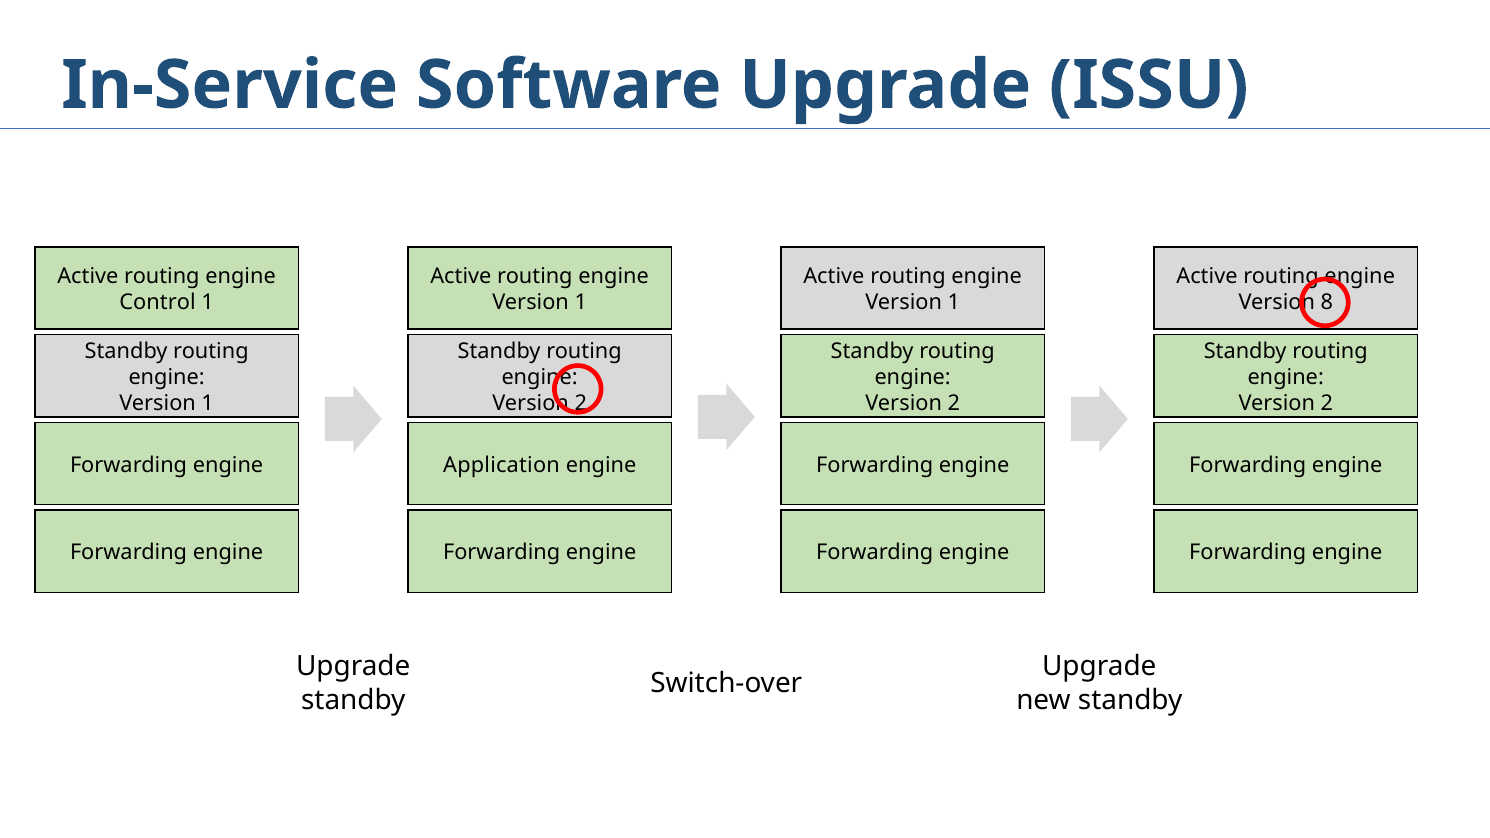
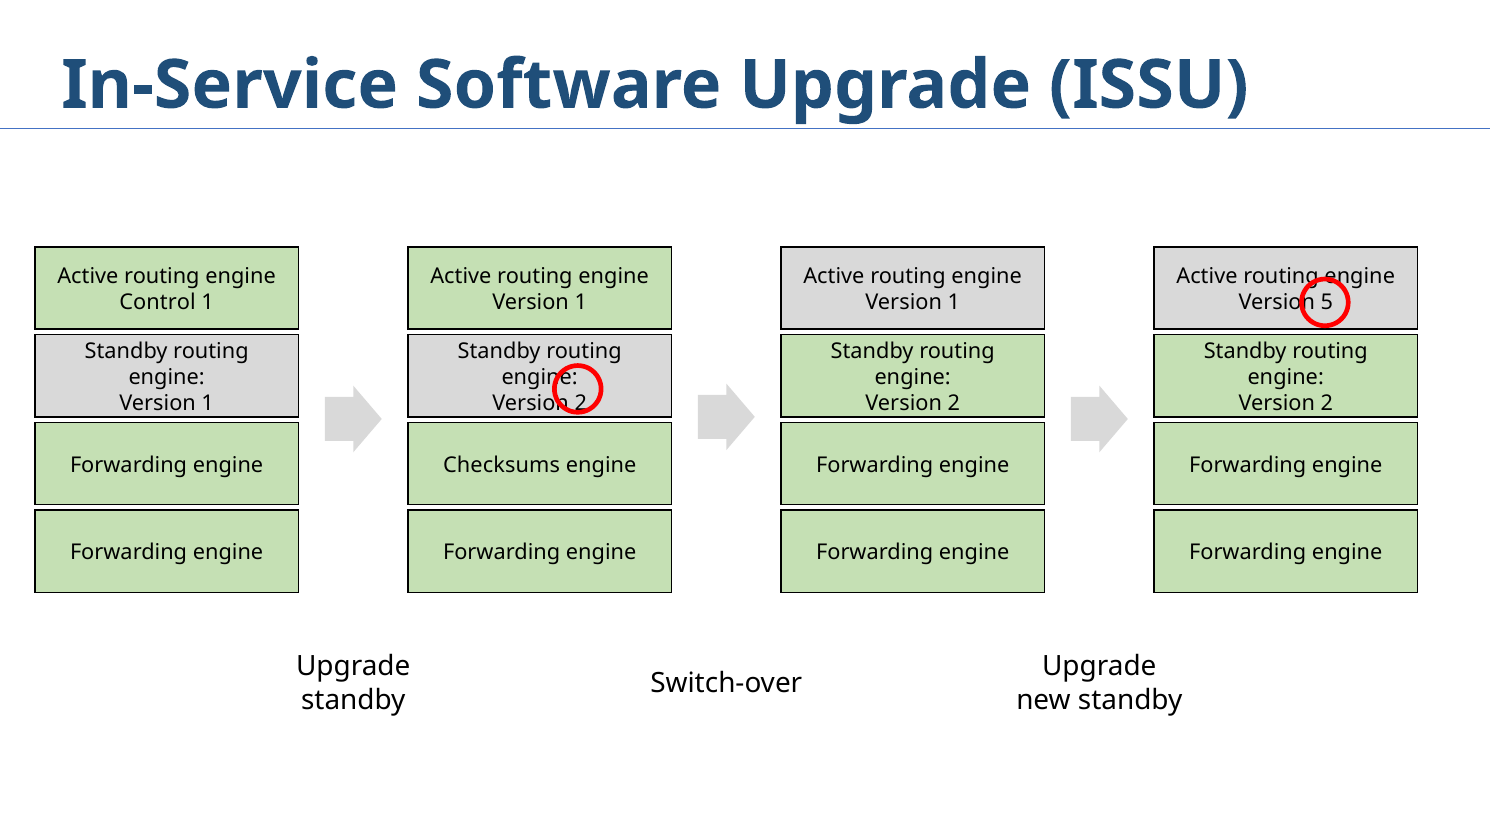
8: 8 -> 5 (1327, 303)
Application: Application -> Checksums (502, 465)
